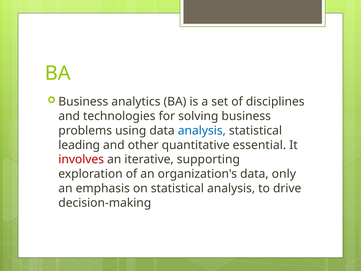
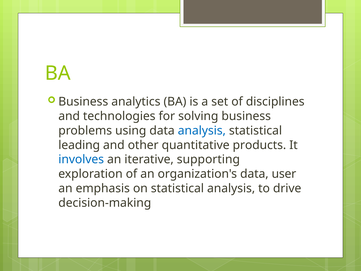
essential: essential -> products (259, 145)
involves colour: red -> blue (81, 159)
only: only -> user (284, 174)
